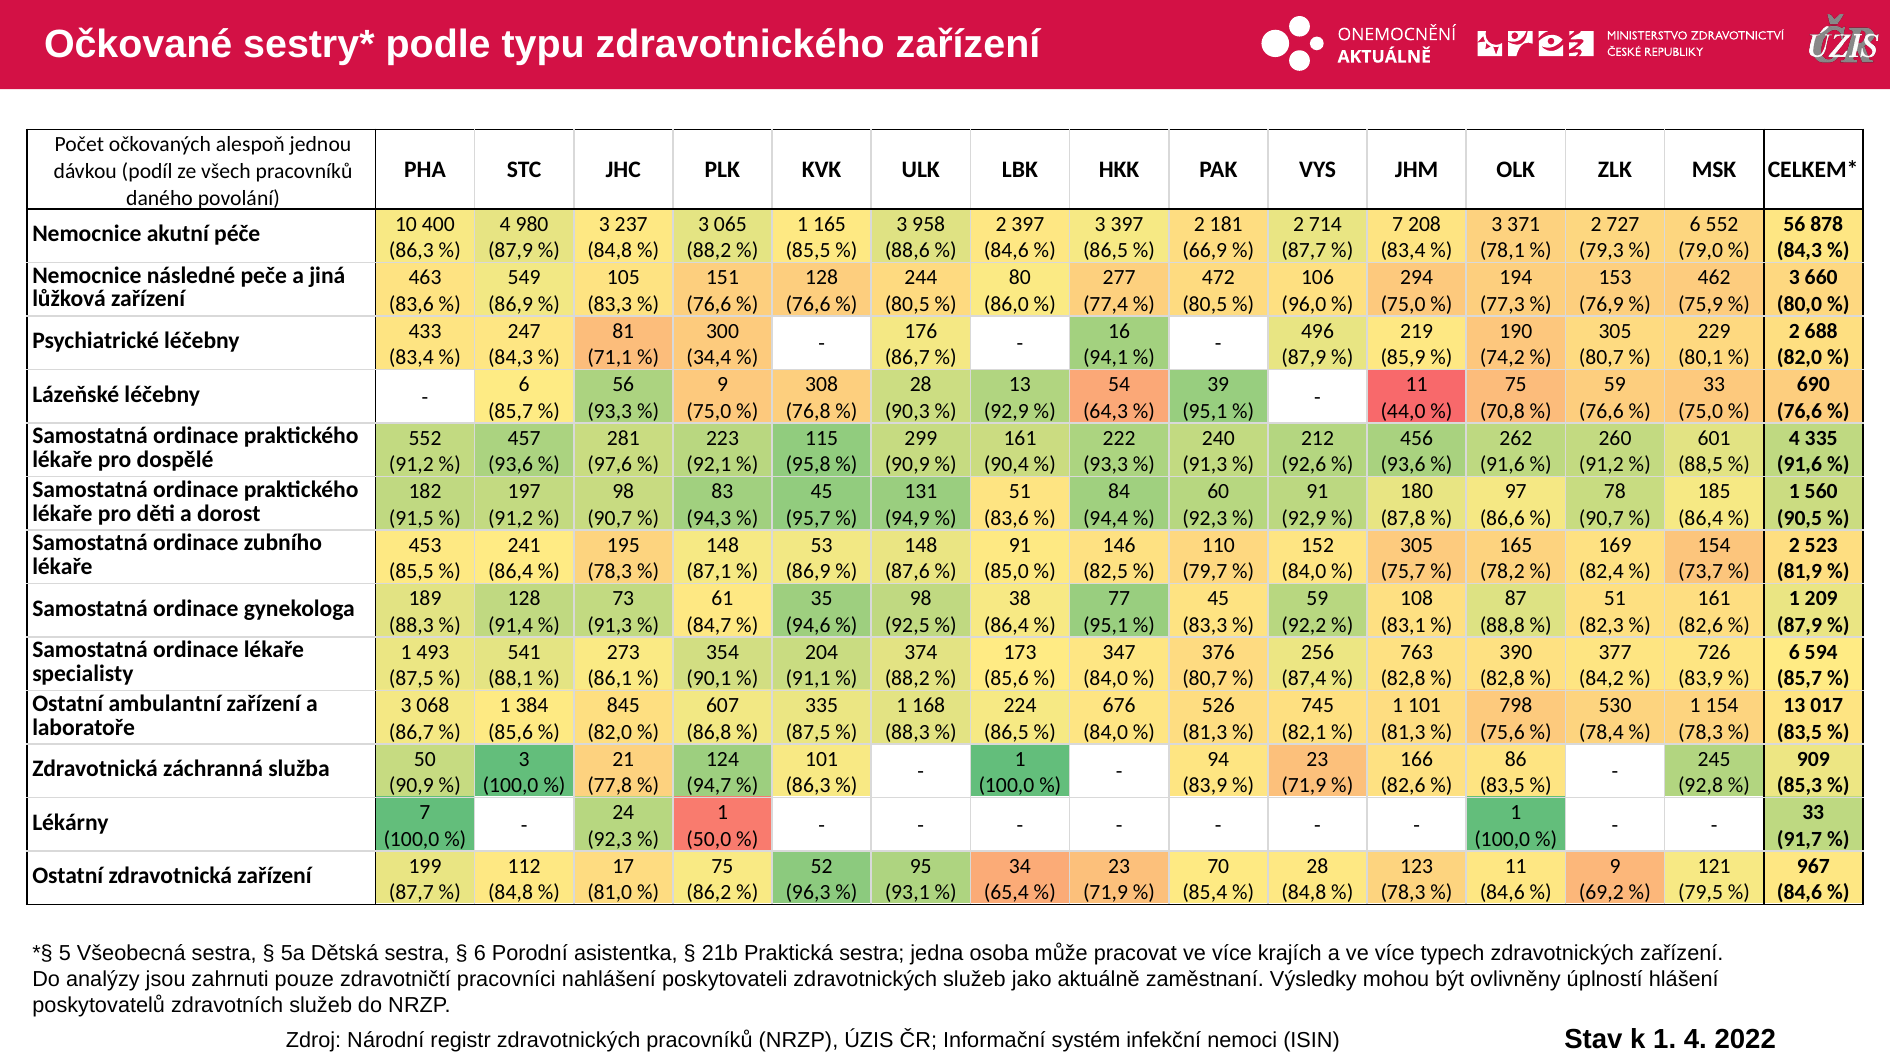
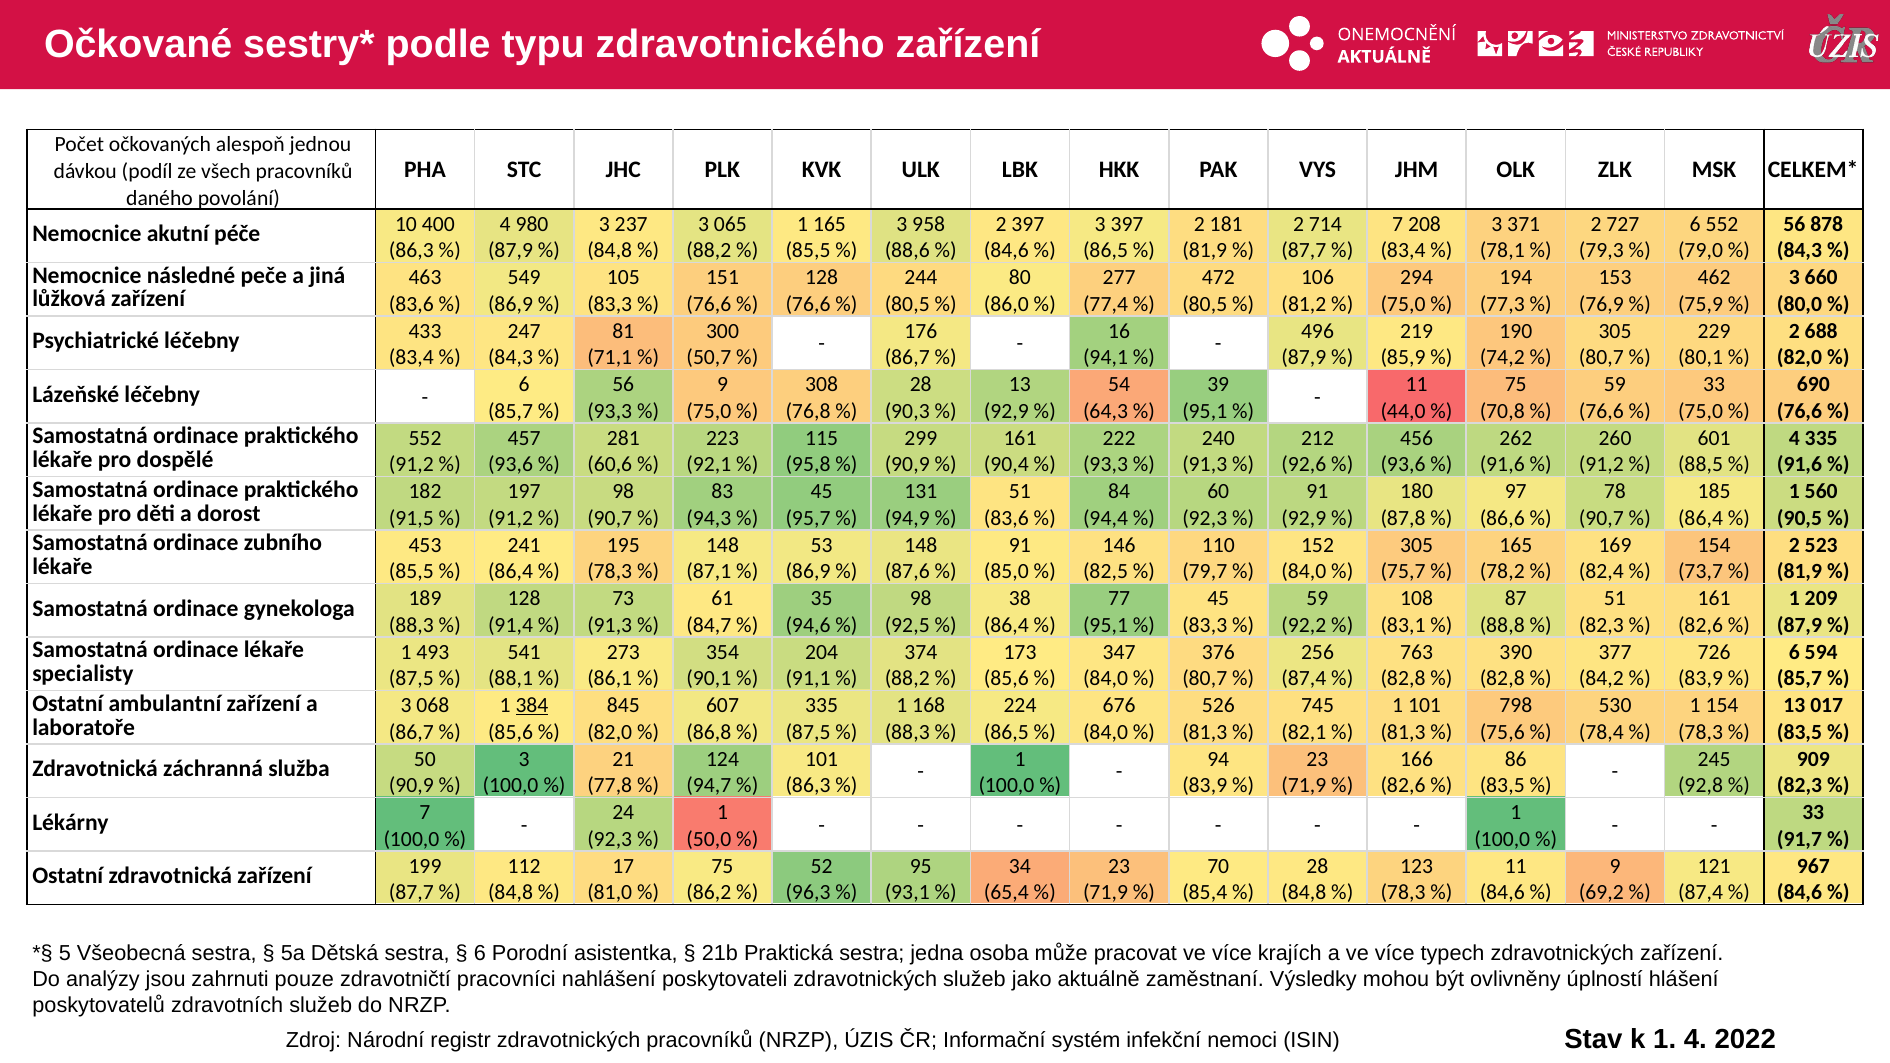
66,9: 66,9 -> 81,9 (1205, 251)
96,0: 96,0 -> 81,2 (1304, 304)
34,4: 34,4 -> 50,7 (709, 358)
97,6: 97,6 -> 60,6 (610, 465)
384 underline: none -> present (532, 706)
85,3: 85,3 -> 82,3 (1800, 786)
79,5: 79,5 -> 87,4 (1701, 893)
